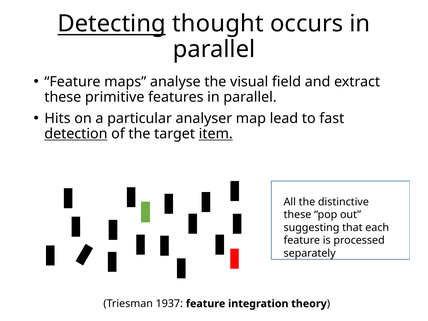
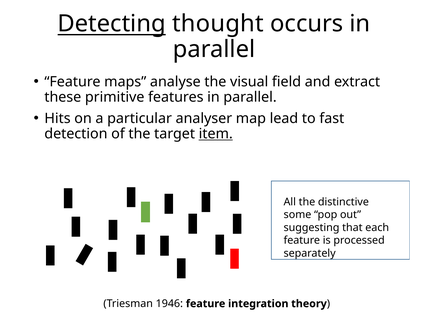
detection underline: present -> none (76, 134)
these: these -> some (297, 215)
1937: 1937 -> 1946 (169, 304)
